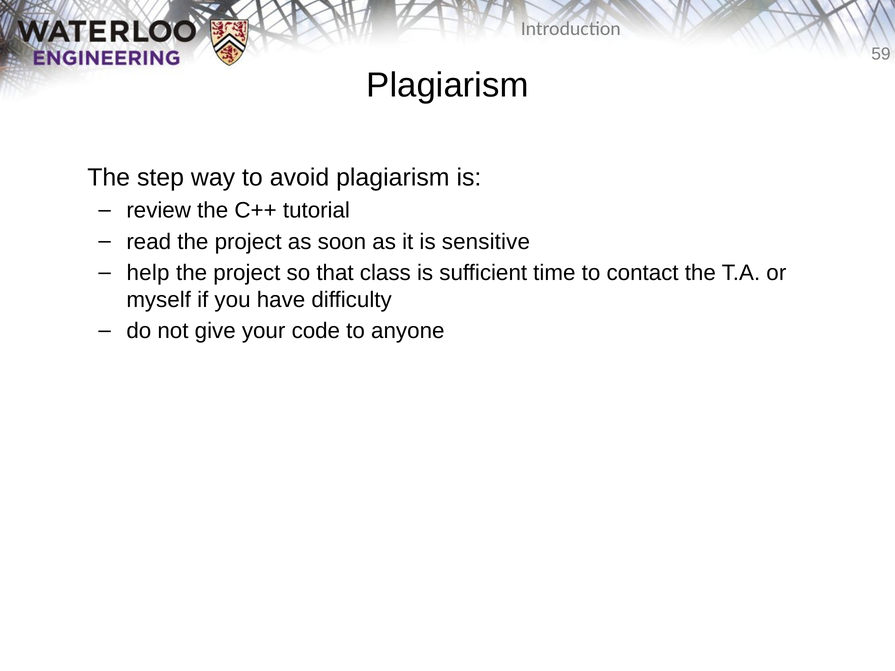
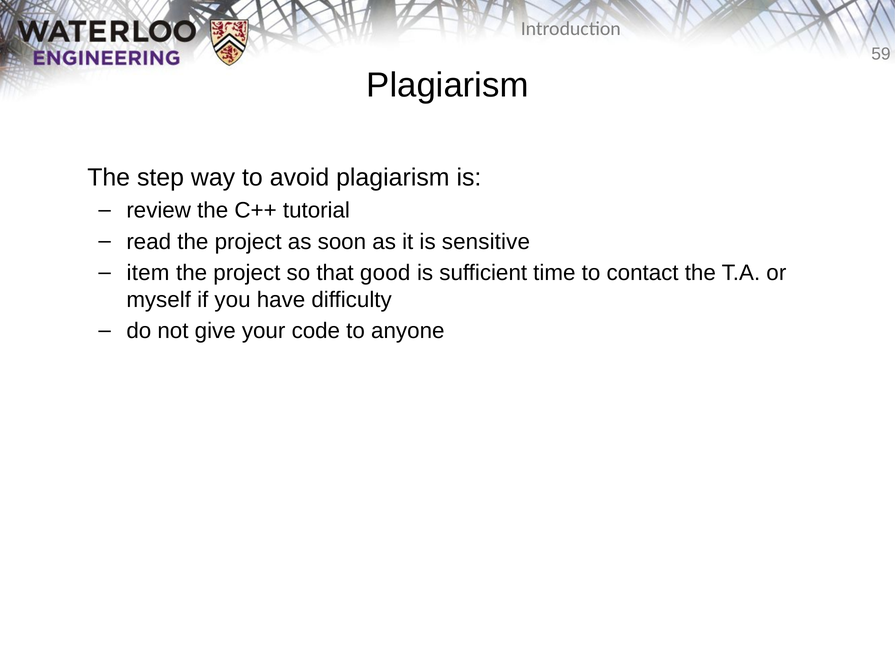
help: help -> item (148, 273)
class: class -> good (385, 273)
